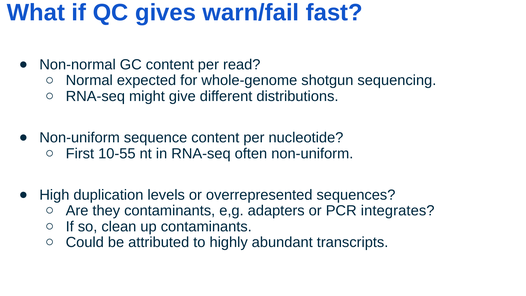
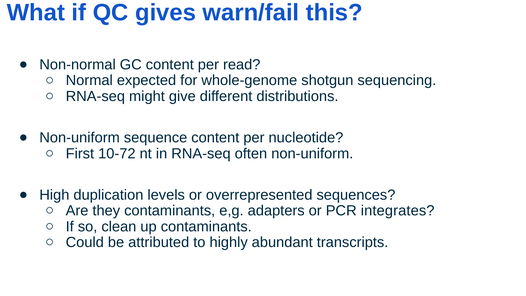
fast: fast -> this (334, 13)
10-55: 10-55 -> 10-72 (117, 153)
